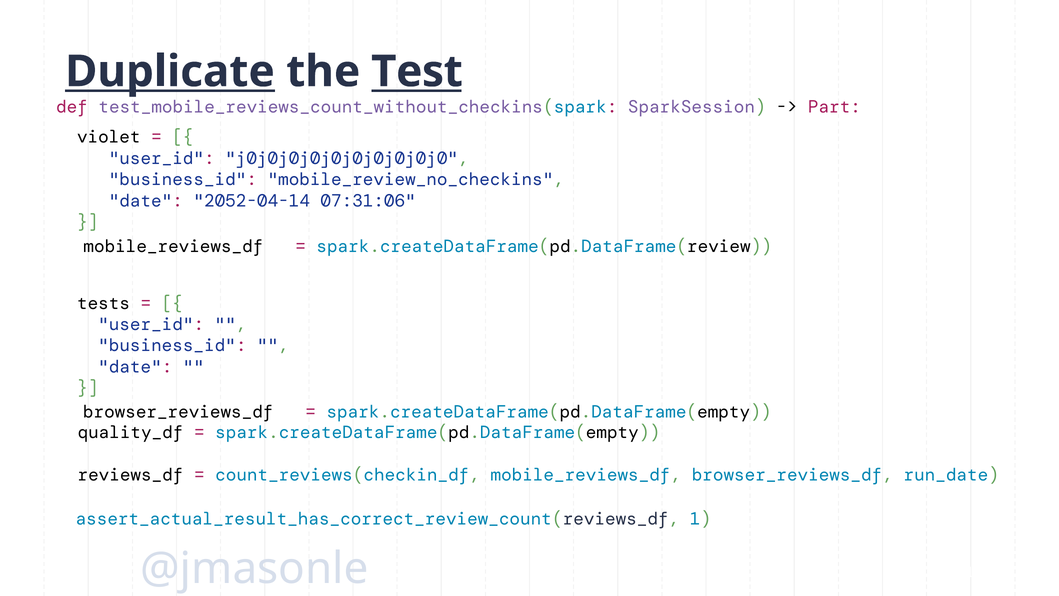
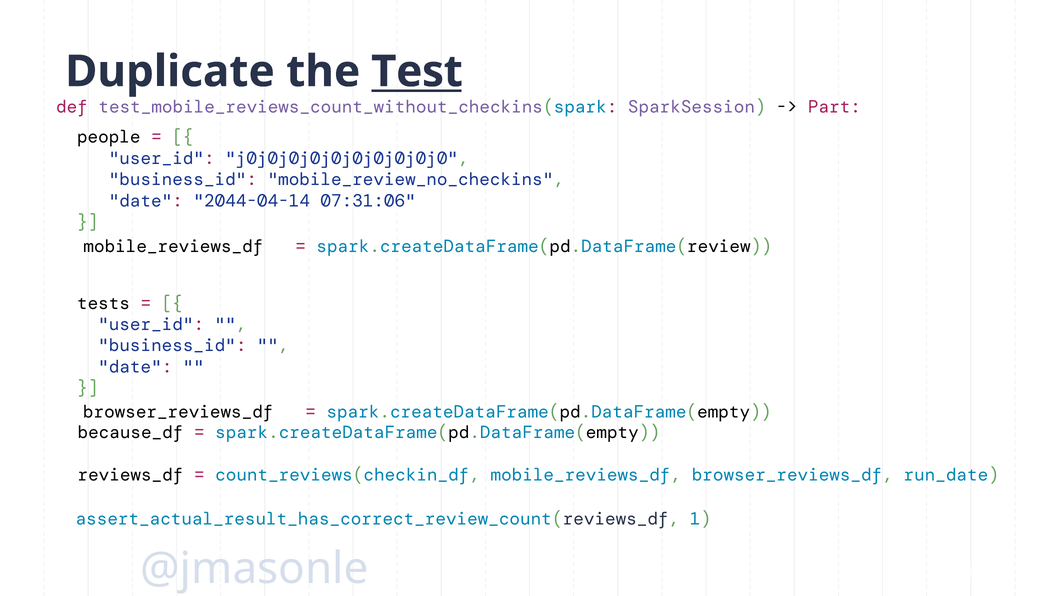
Duplicate underline: present -> none (170, 72)
violet: violet -> people (109, 137)
2052-04-14: 2052-04-14 -> 2044-04-14 (252, 201)
quality_df: quality_df -> because_df (130, 432)
